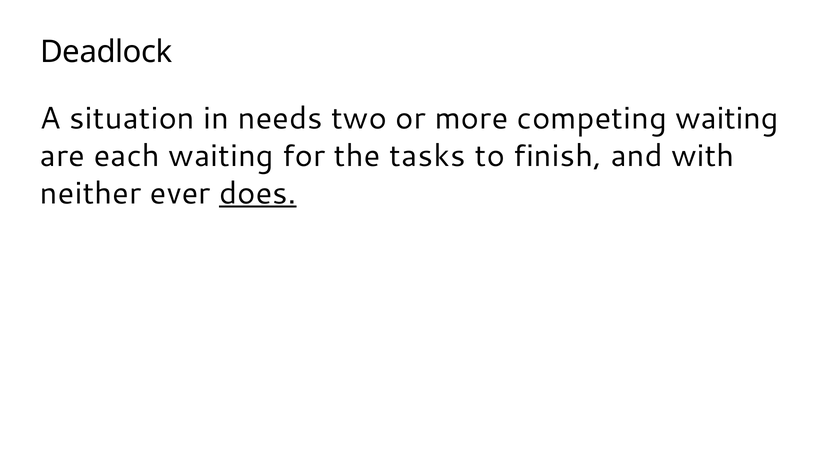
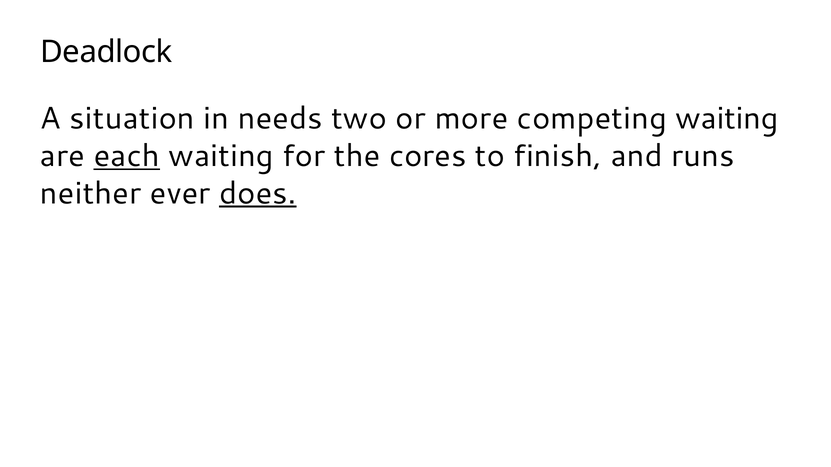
each underline: none -> present (127, 156)
tasks: tasks -> cores (428, 156)
with: with -> runs (703, 156)
